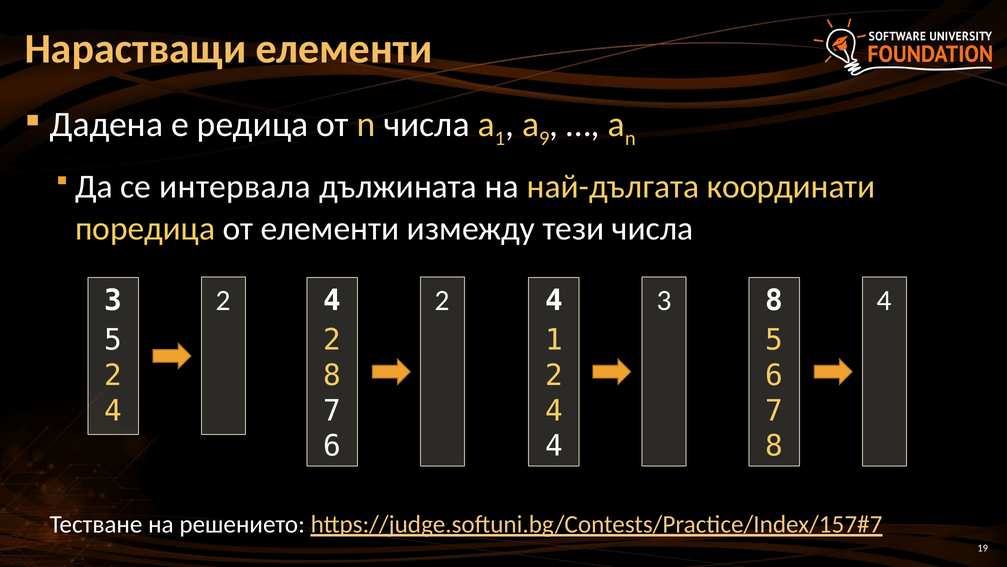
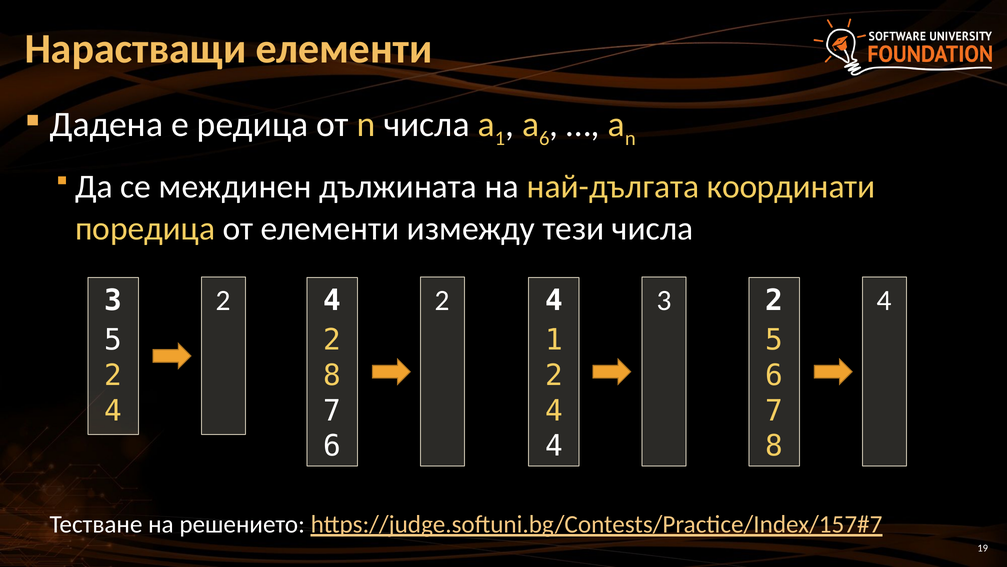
9: 9 -> 6 (544, 138)
интервала: интервала -> междинен (235, 186)
3 8: 8 -> 2 (774, 301)
